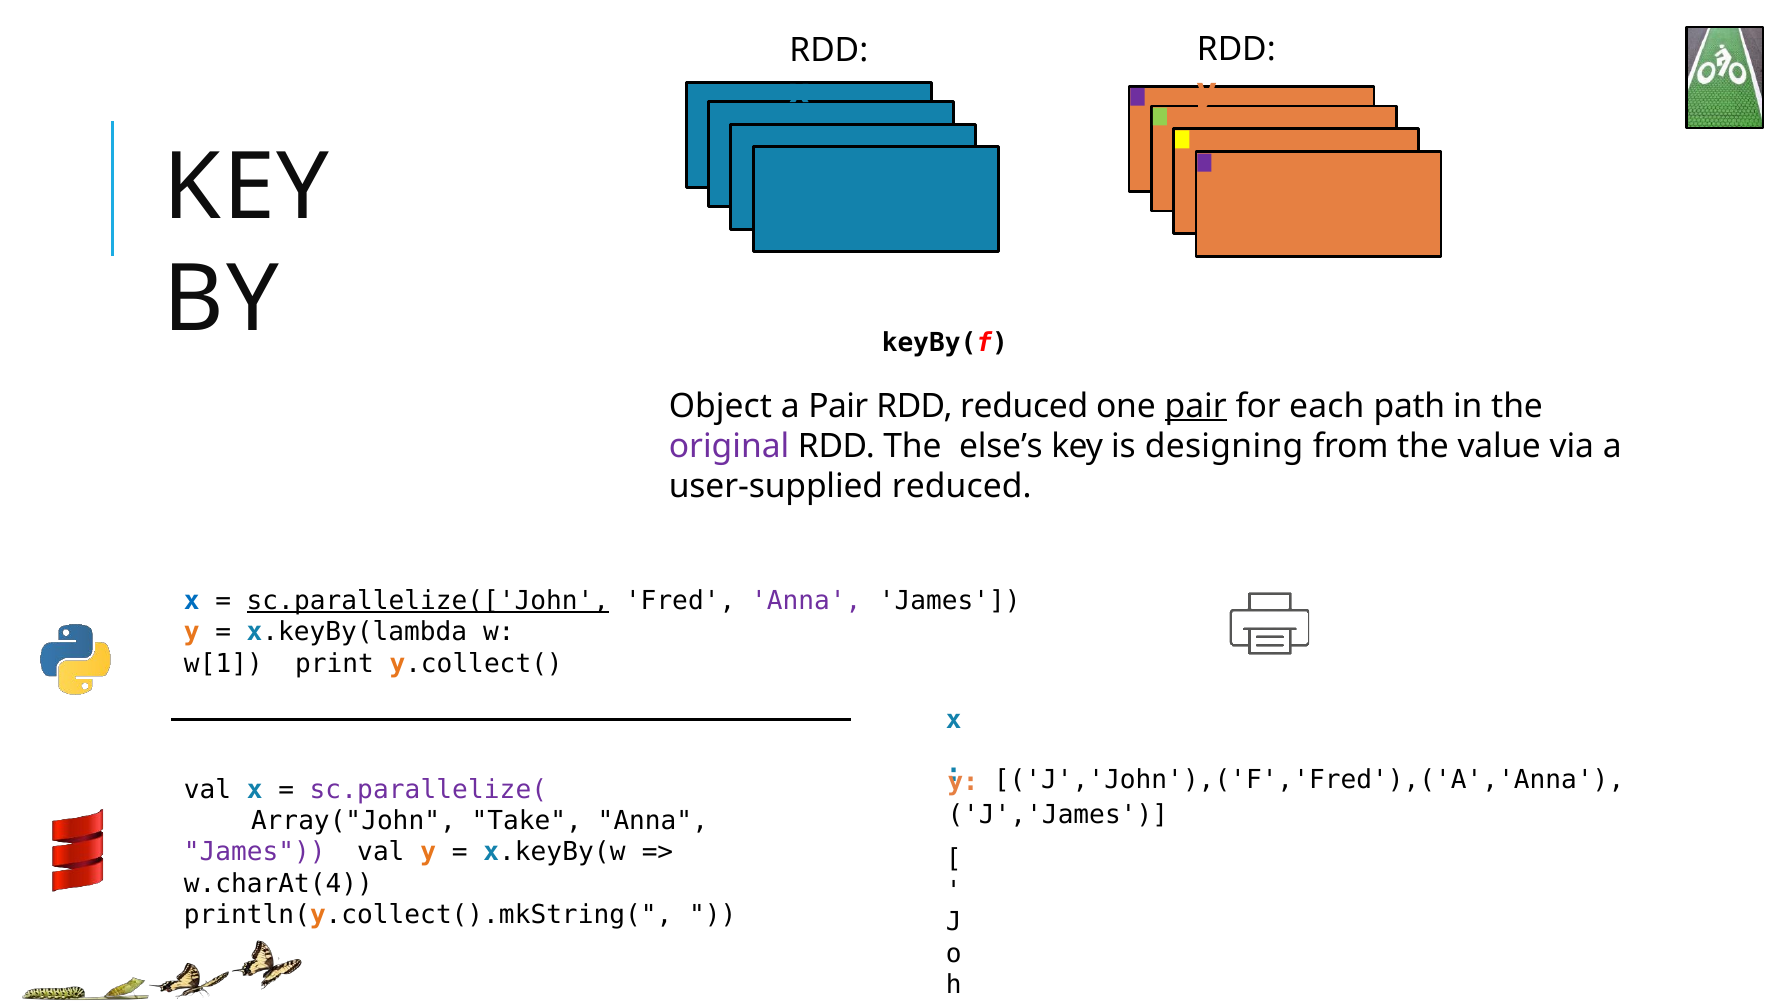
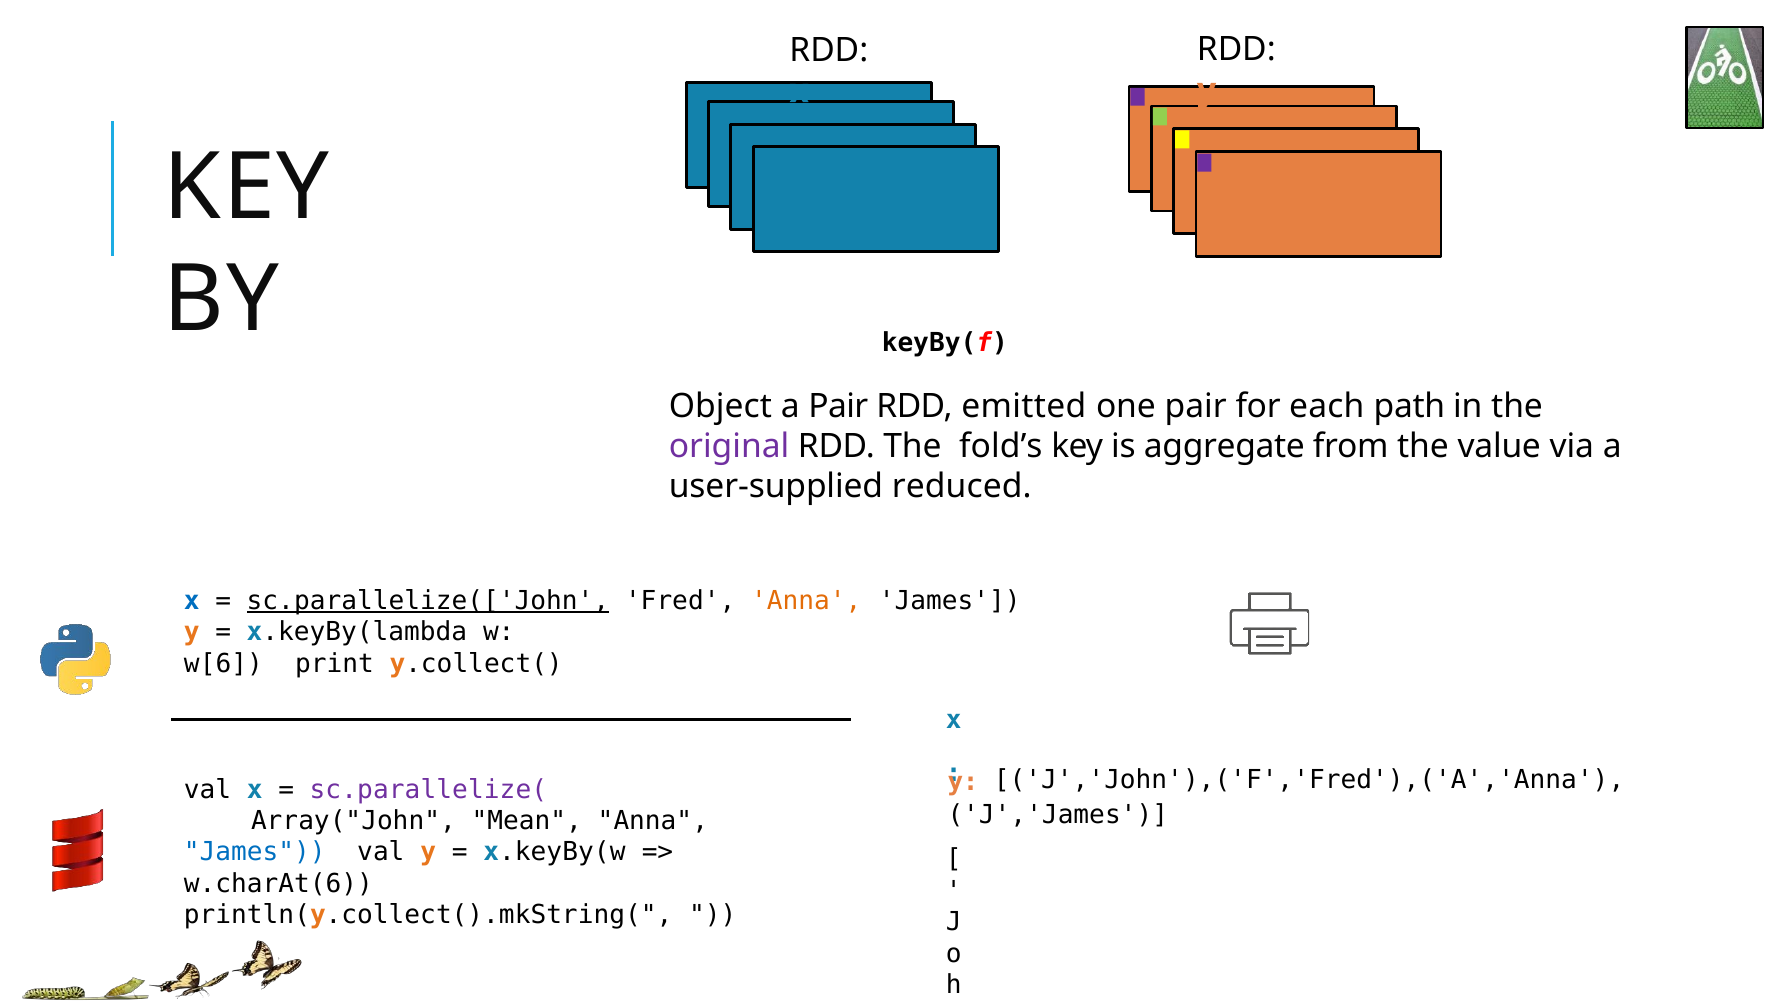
RDD reduced: reduced -> emitted (1024, 406)
pair underline: present -> none (1196, 406)
else’s: else’s -> fold’s (1001, 446)
designing: designing -> aggregate (1224, 446)
Anna colour: purple -> orange (806, 601)
w[1: w[1 -> w[6 (223, 664)
Take: Take -> Mean (527, 821)
James colour: purple -> blue (255, 852)
w.charAt(4: w.charAt(4 -> w.charAt(6 (278, 884)
